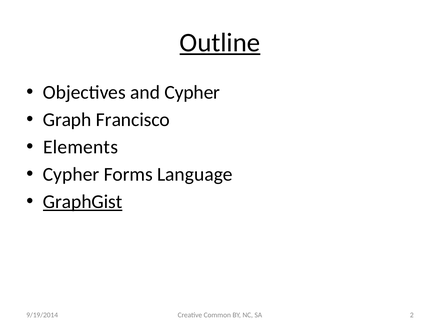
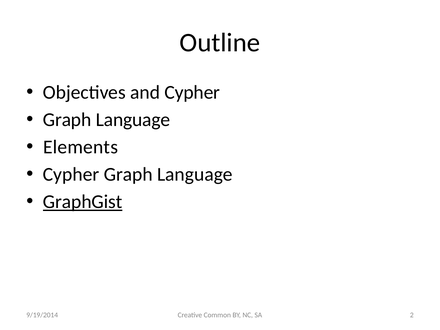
Outline underline: present -> none (220, 43)
Francisco: Francisco -> Language (133, 120)
Cypher Forms: Forms -> Graph (128, 174)
